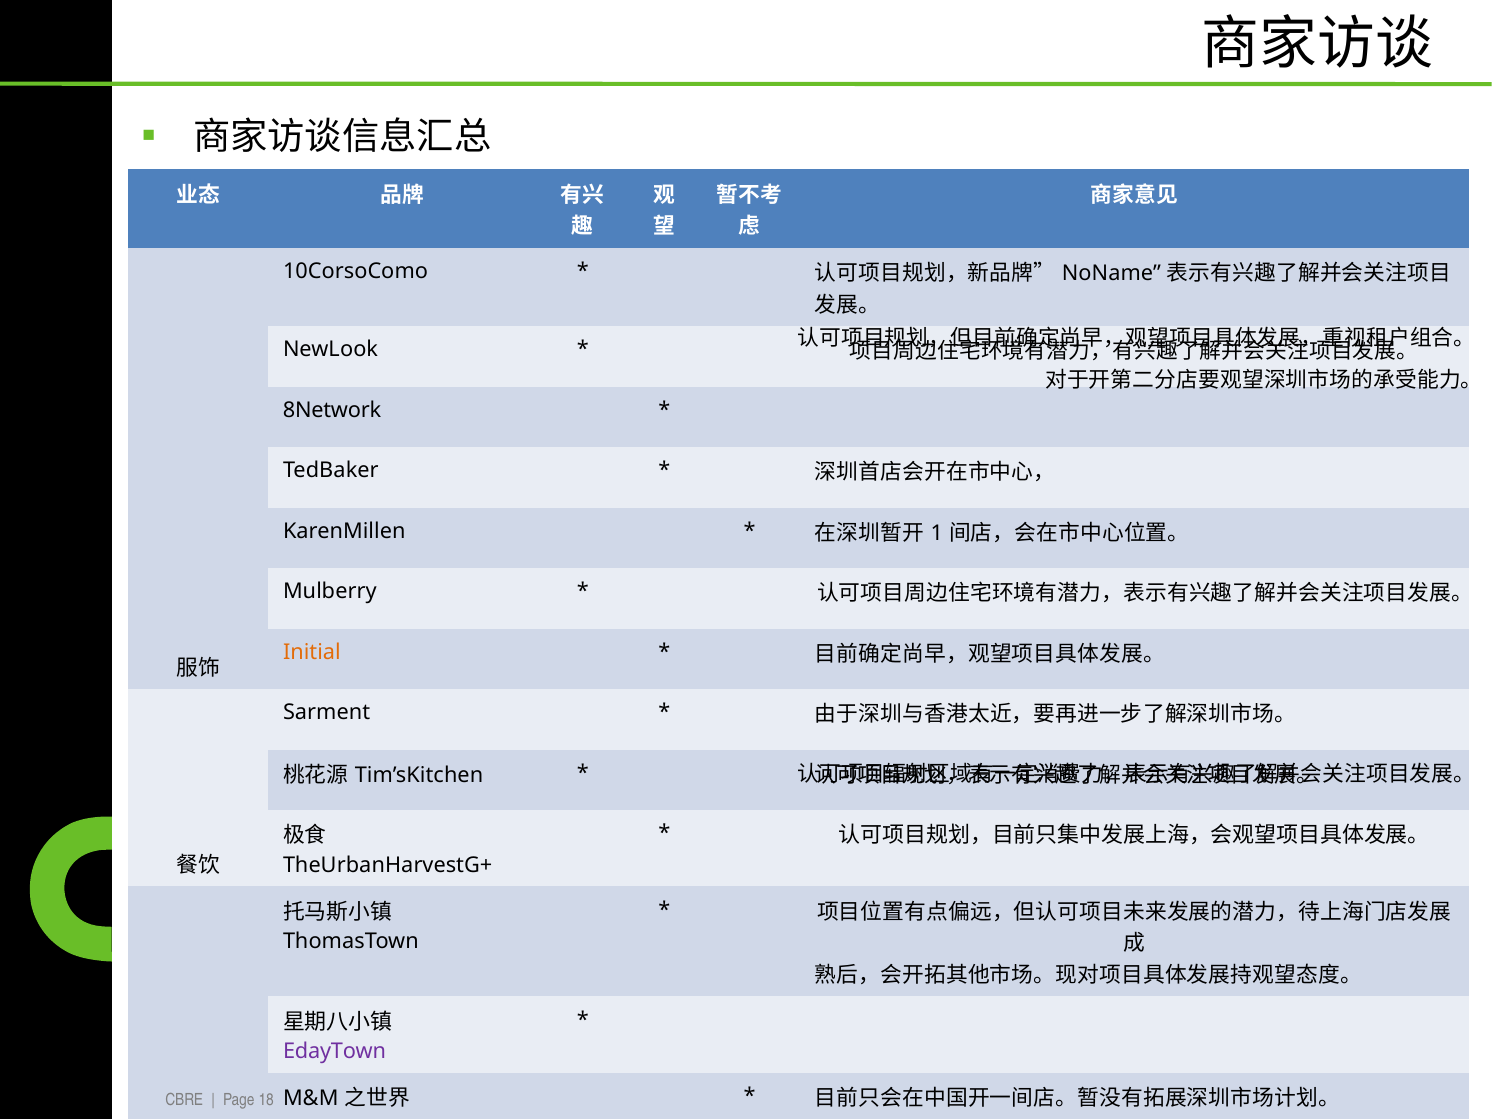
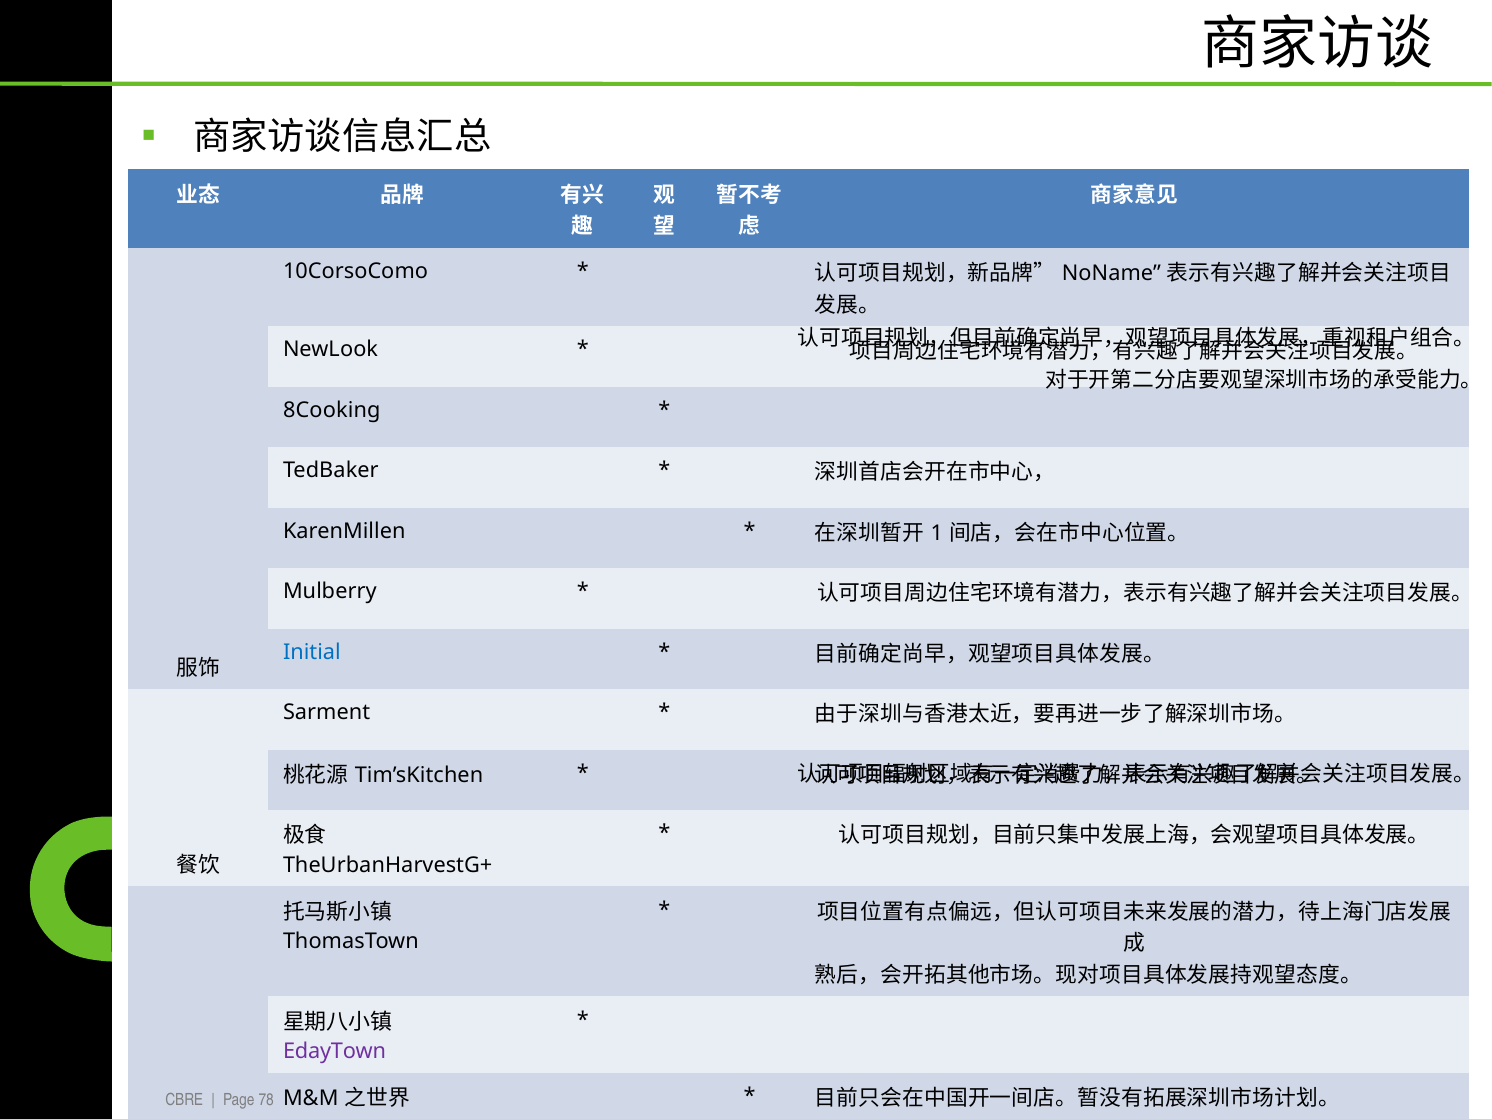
8Network: 8Network -> 8Cooking (332, 410)
Initial colour: orange -> blue (312, 652)
18: 18 -> 78 (266, 1100)
